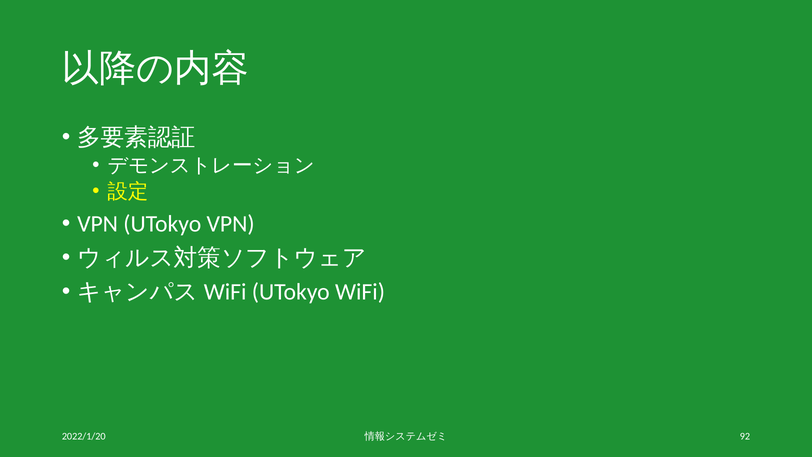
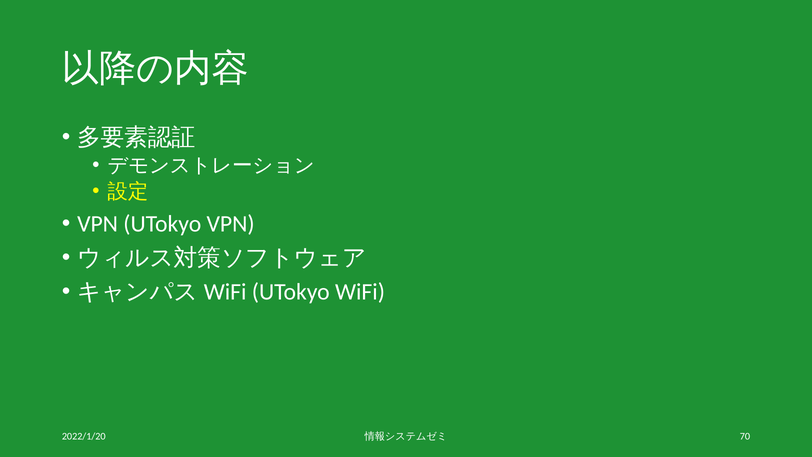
92: 92 -> 70 (745, 436)
